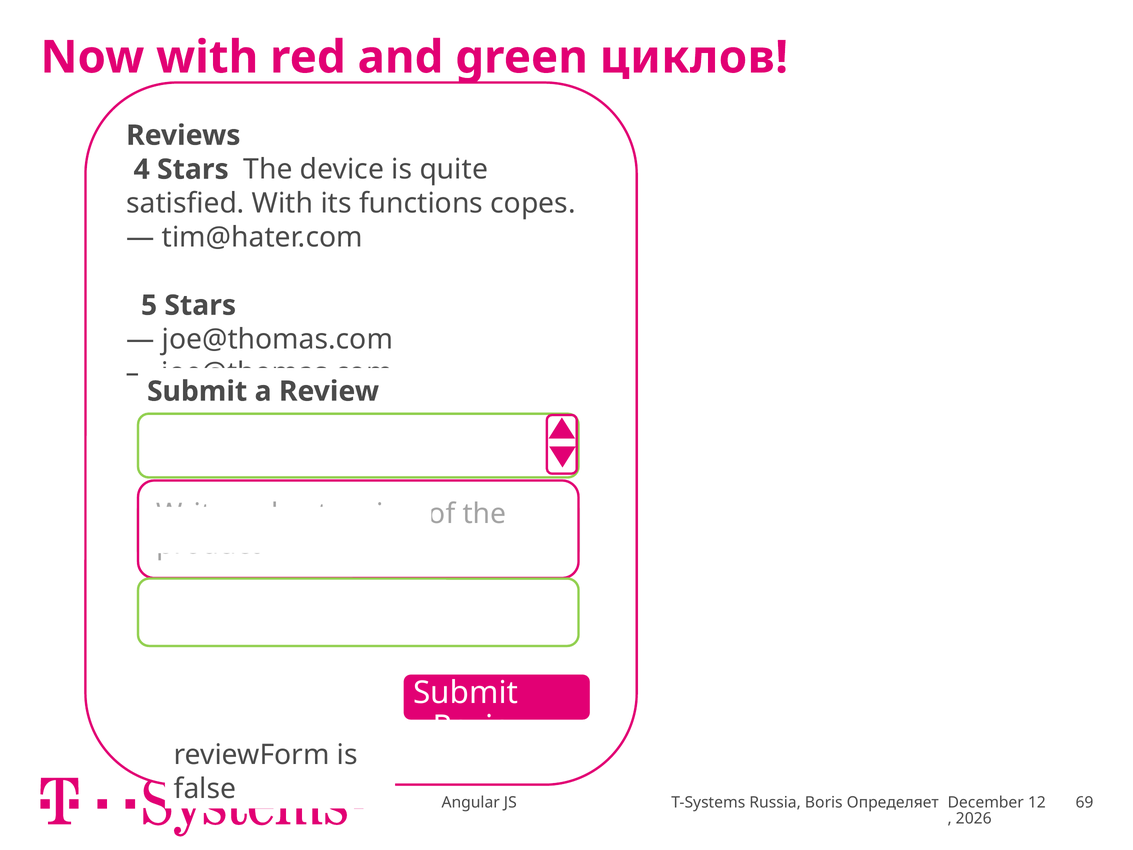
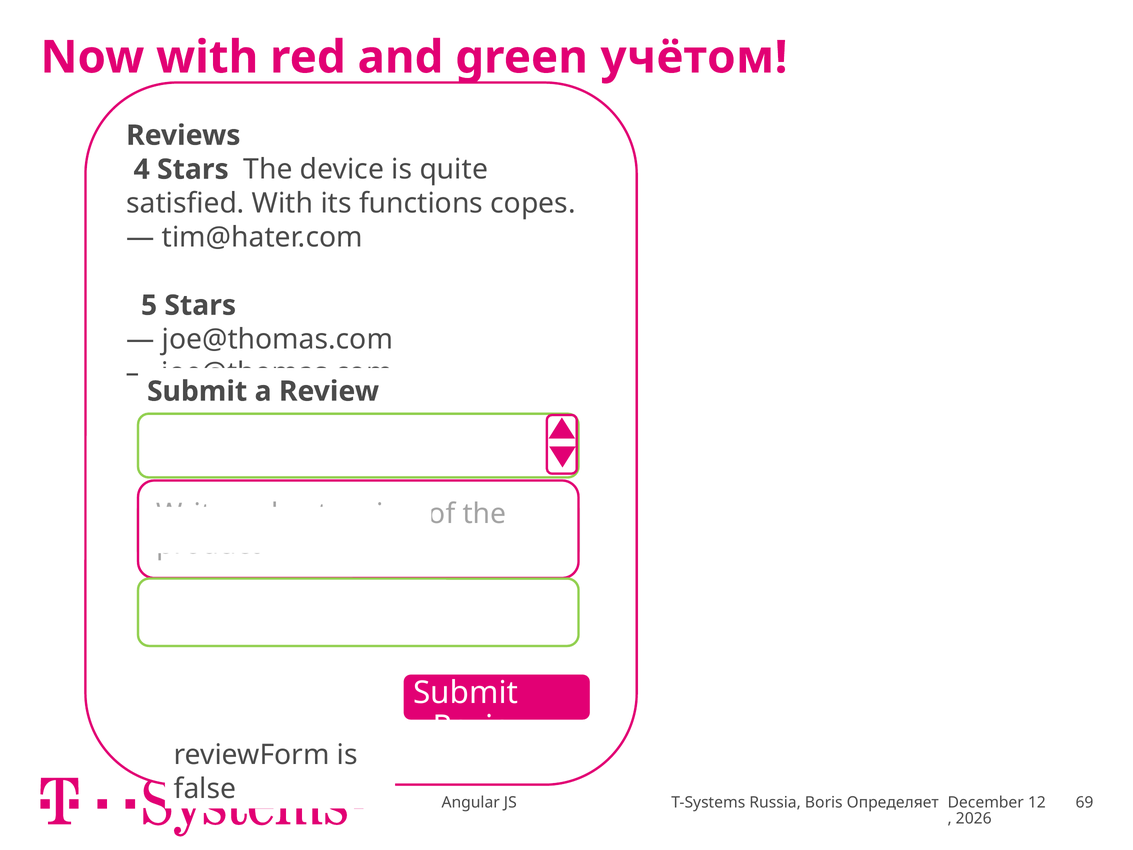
циклов: циклов -> учётом (694, 57)
